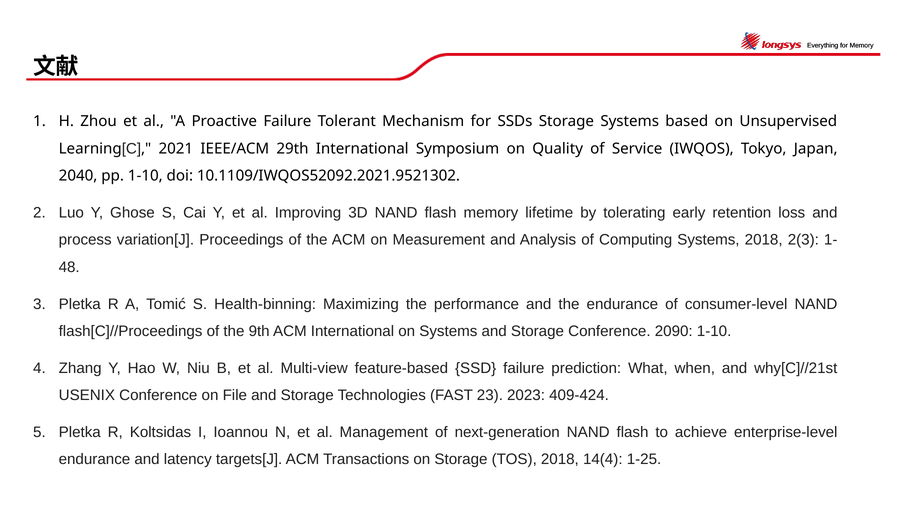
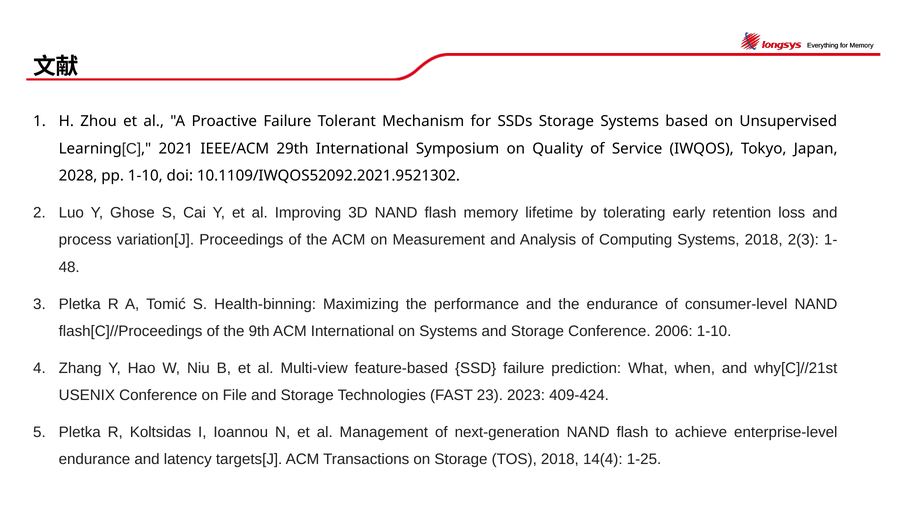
2040: 2040 -> 2028 (78, 176)
2090: 2090 -> 2006 (674, 332)
